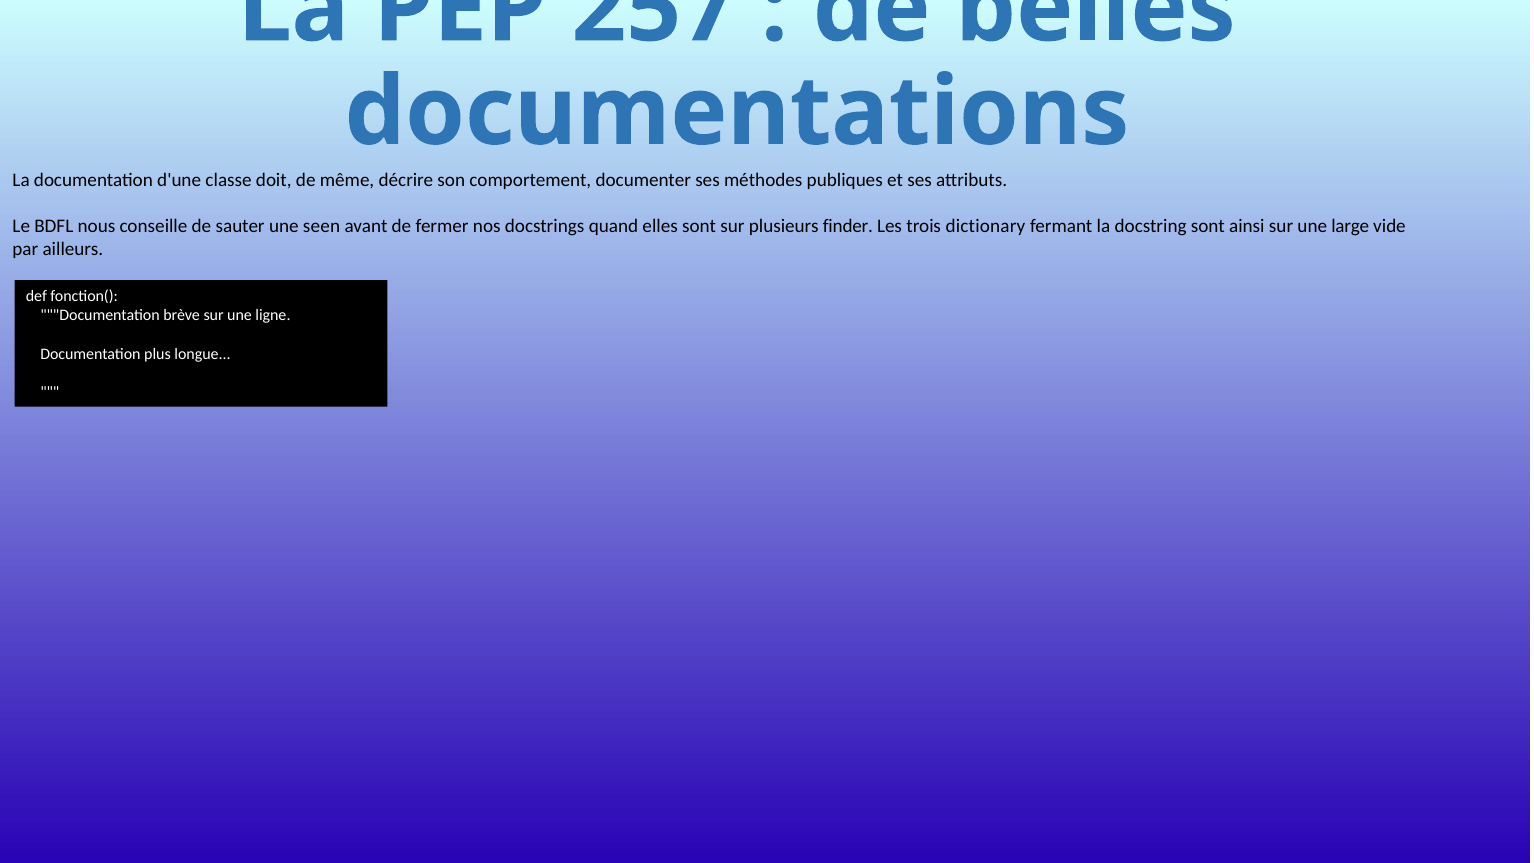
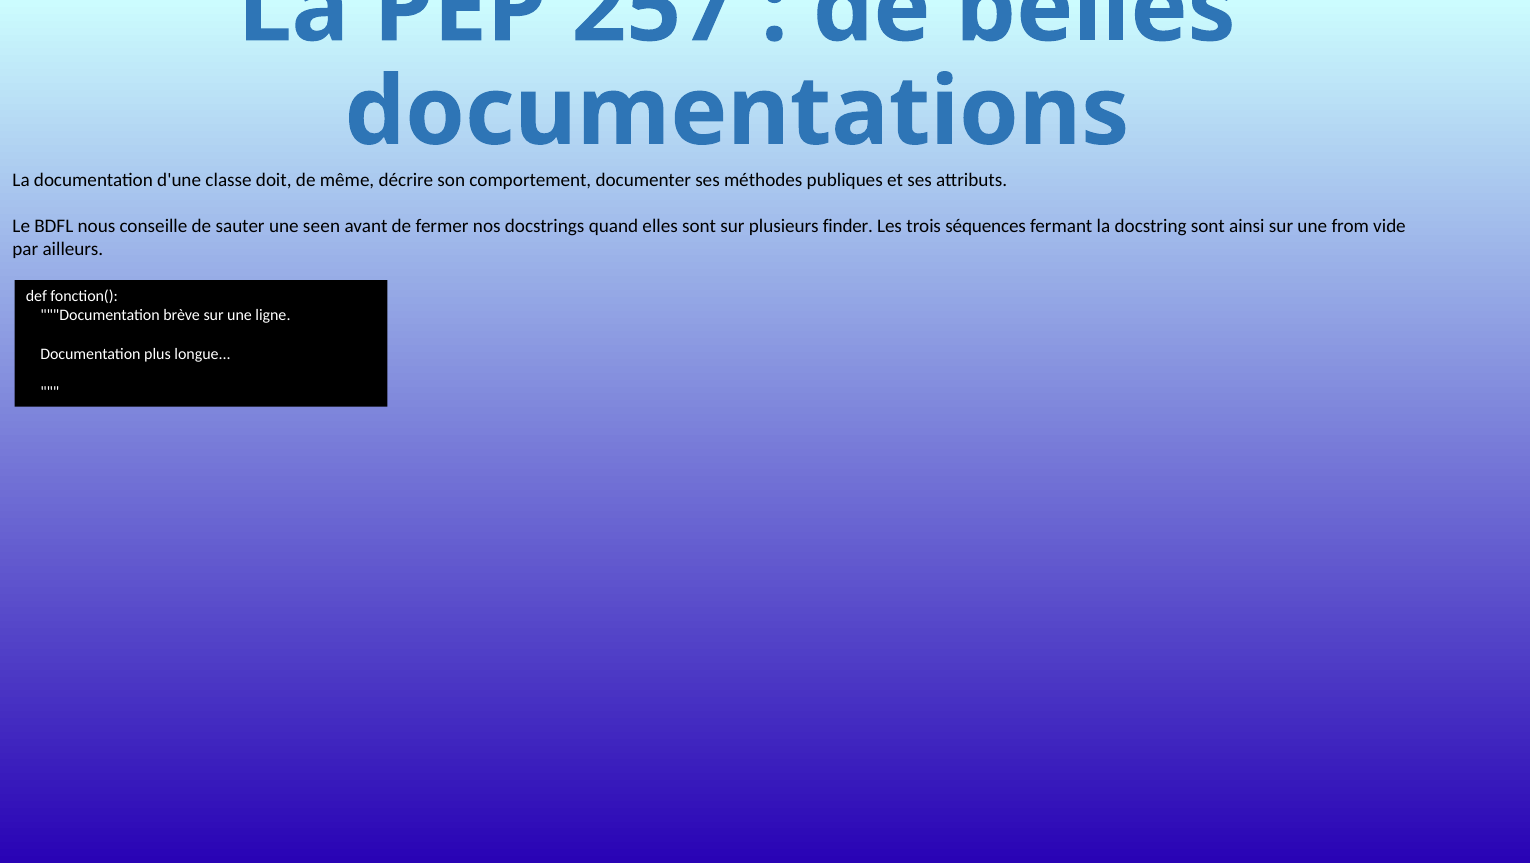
dictionary: dictionary -> séquences (986, 226)
large: large -> from (1350, 226)
